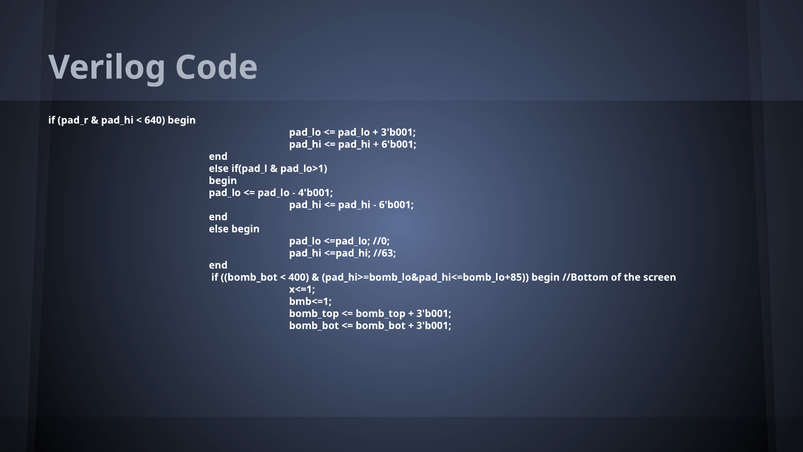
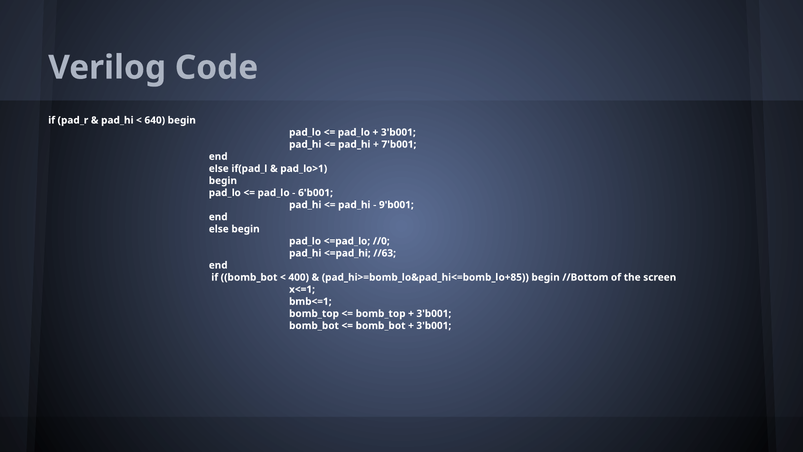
6'b001: 6'b001 -> 7'b001 (399, 144)
4'b001: 4'b001 -> 6'b001 (316, 193)
6'b001: 6'b001 -> 9'b001 (396, 205)
